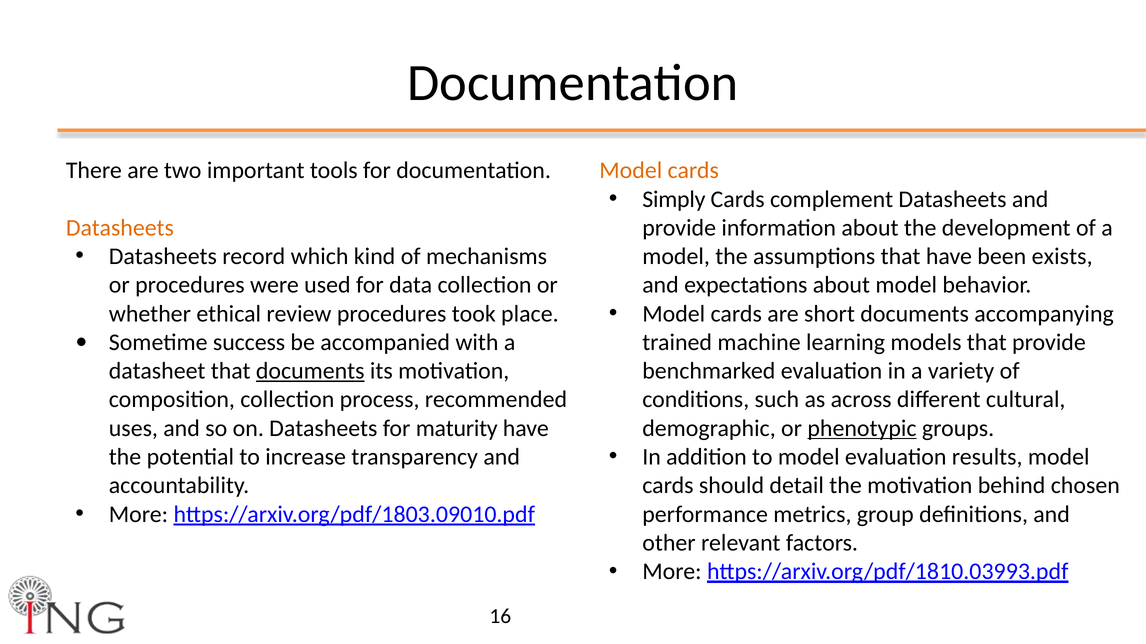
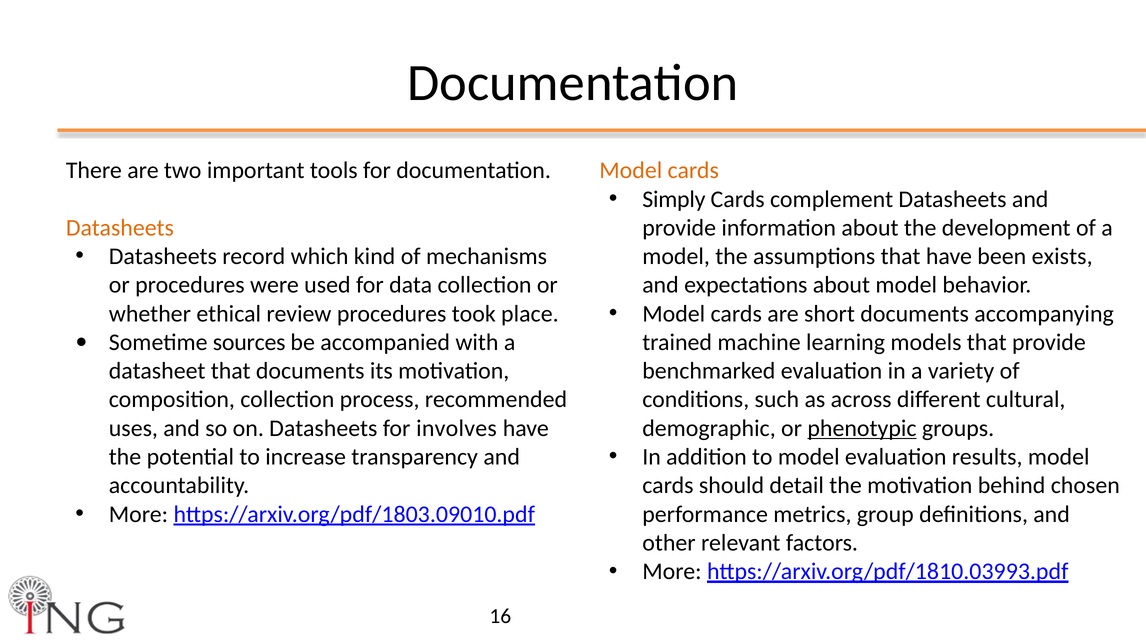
success: success -> sources (249, 343)
documents underline: present -> none (310, 371)
maturity: maturity -> involves (456, 429)
